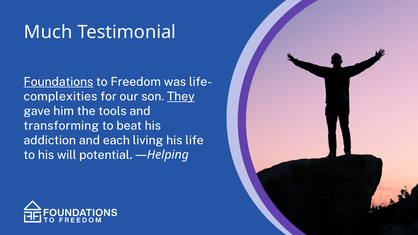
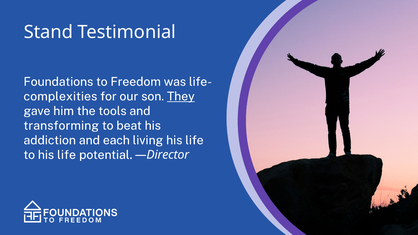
Much: Much -> Stand (48, 32)
Foundations underline: present -> none (58, 82)
to his will: will -> life (67, 155)
—Helping: —Helping -> —Director (162, 155)
